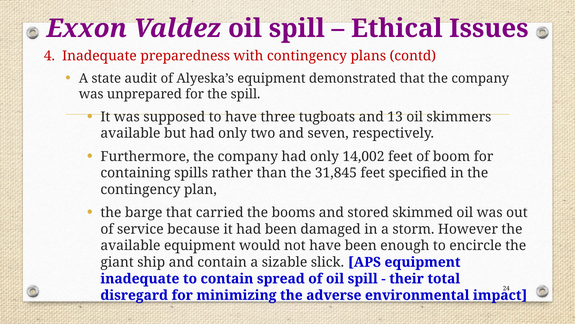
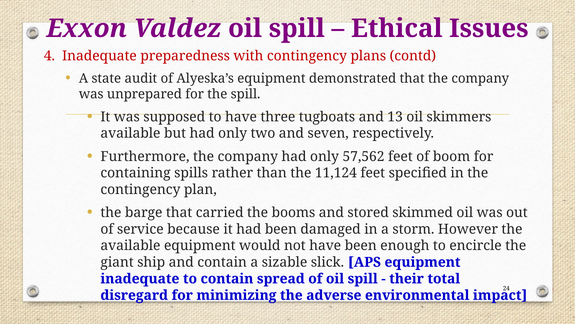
14,002: 14,002 -> 57,562 (363, 156)
31,845: 31,845 -> 11,124 (336, 173)
